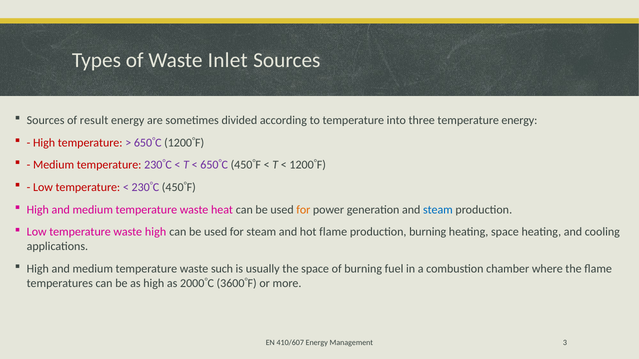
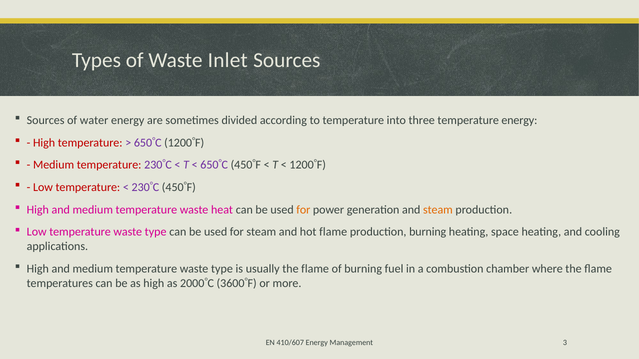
result: result -> water (94, 120)
steam colour: blue -> orange (438, 210)
Low temperature waste high: high -> type (156, 232)
medium temperature waste such: such -> type (222, 269)
usually the space: space -> flame (315, 269)
